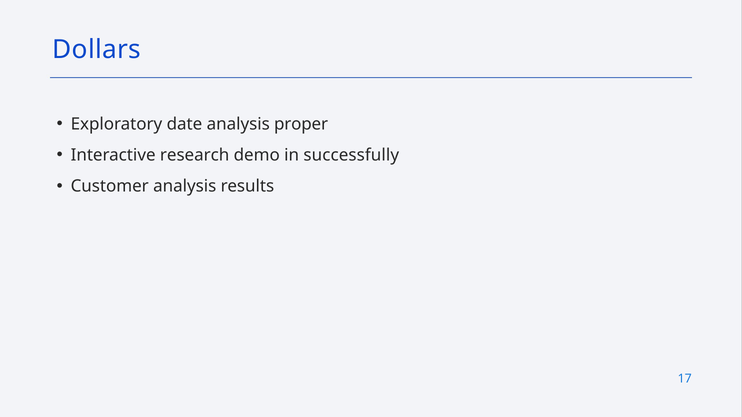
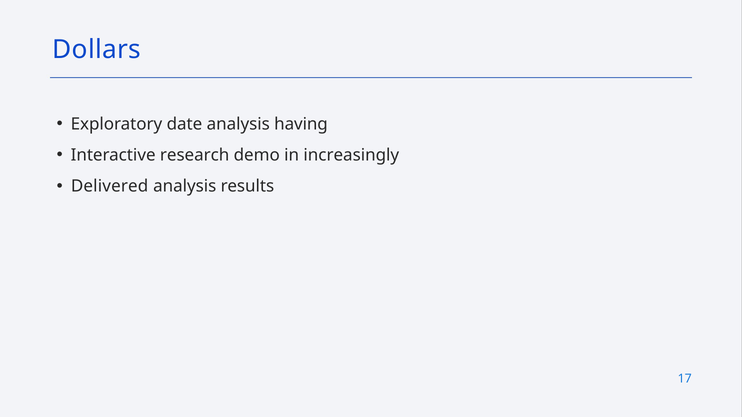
proper: proper -> having (301, 124)
successfully: successfully -> increasingly (351, 155)
Customer: Customer -> Delivered (110, 187)
